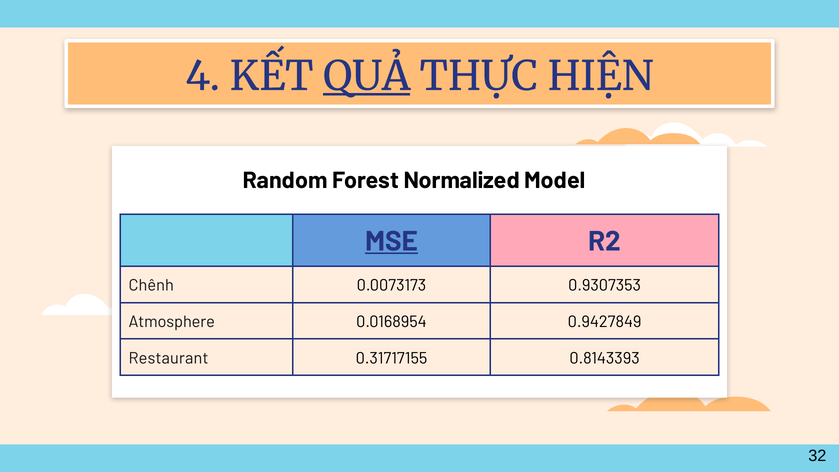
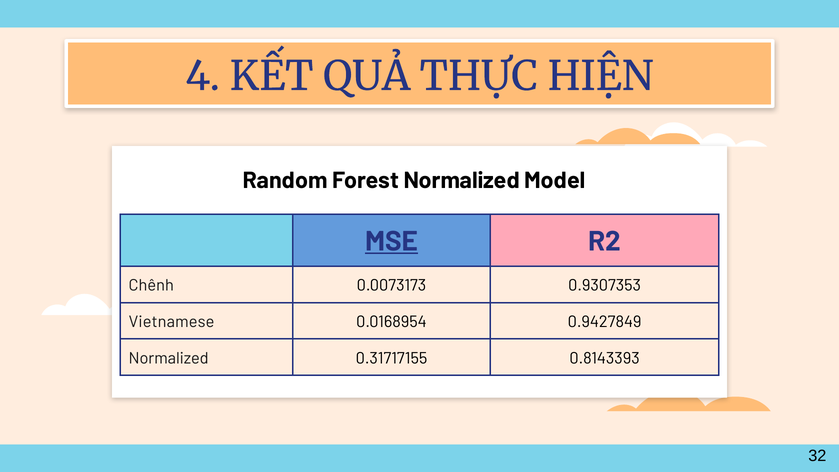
QUẢ underline: present -> none (367, 77)
Atmosphere: Atmosphere -> Vietnamese (172, 322)
Restaurant: Restaurant -> Normalized (169, 358)
